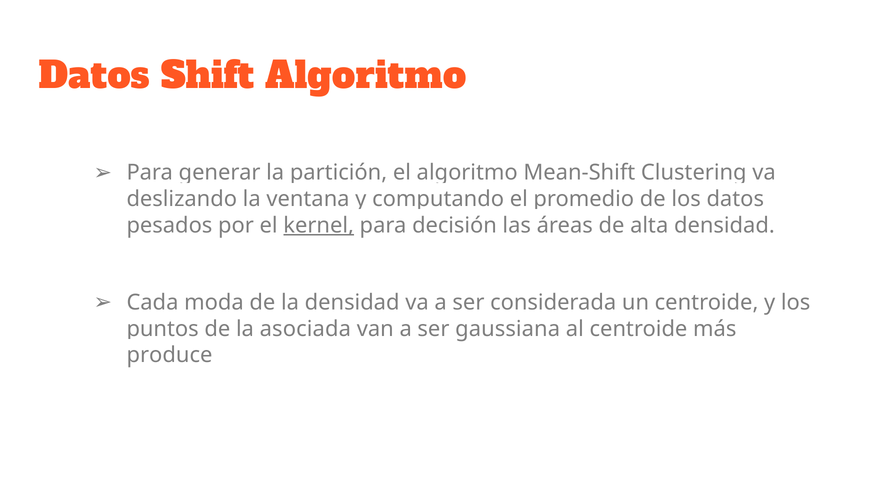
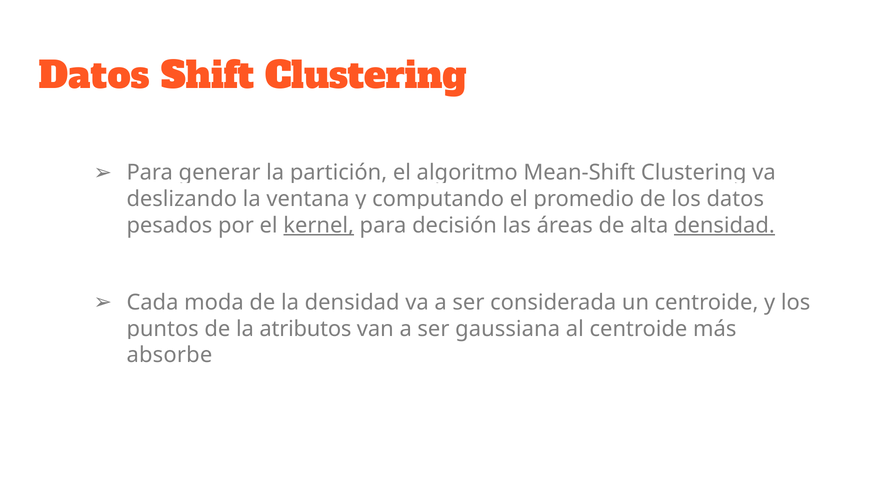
Shift Algoritmo: Algoritmo -> Clustering (366, 76)
densidad underline: none -> present (724, 225)
asociada: asociada -> atributos (305, 329)
produce: produce -> absorbe (169, 355)
